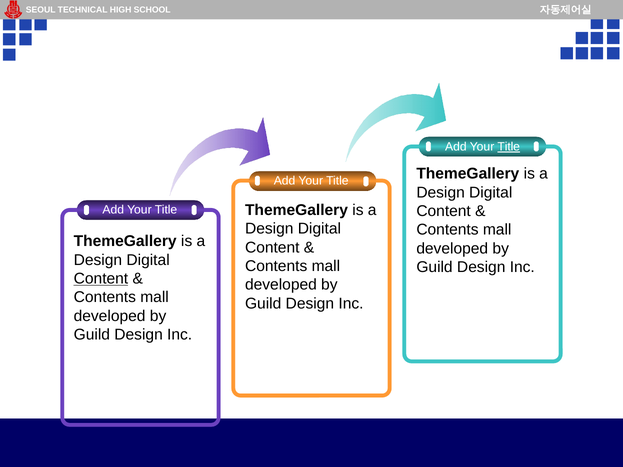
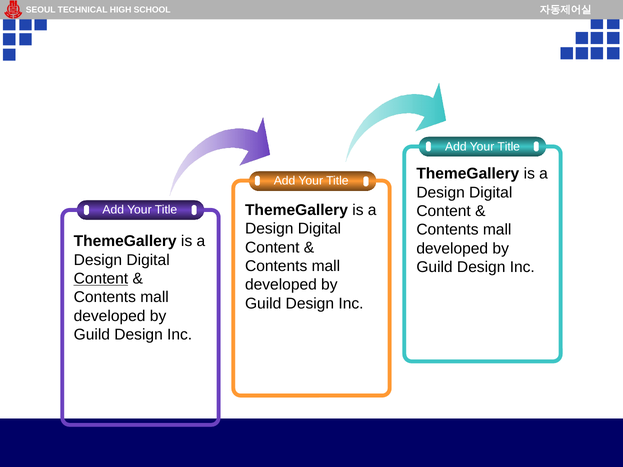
Title underline: present -> none (509, 147)
